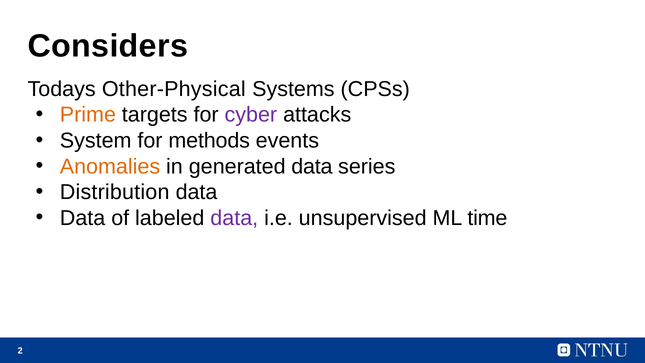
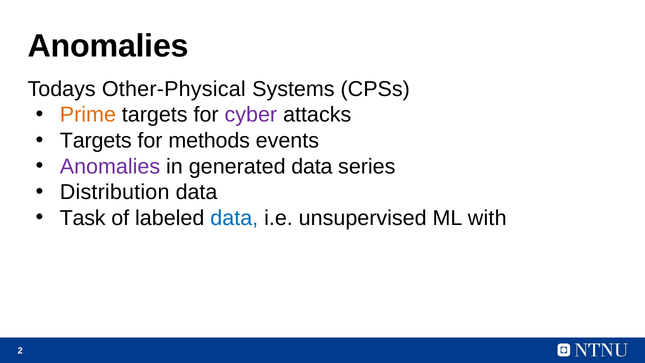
Considers: Considers -> Anomalies (108, 46)
System: System -> Targets (96, 141)
Anomalies colour: orange -> purple (110, 166)
Data: Data -> Task (83, 218)
data colour: purple -> blue (234, 218)
time: time -> with (487, 218)
